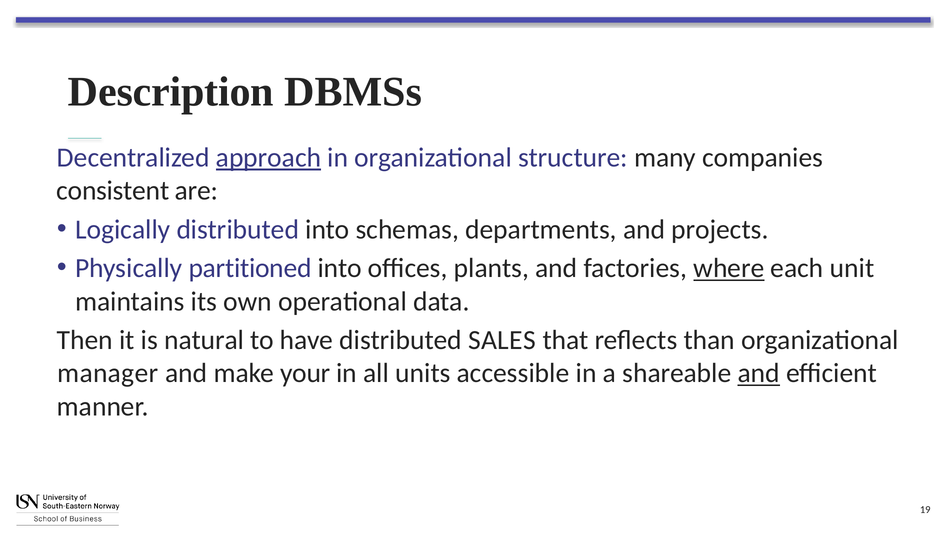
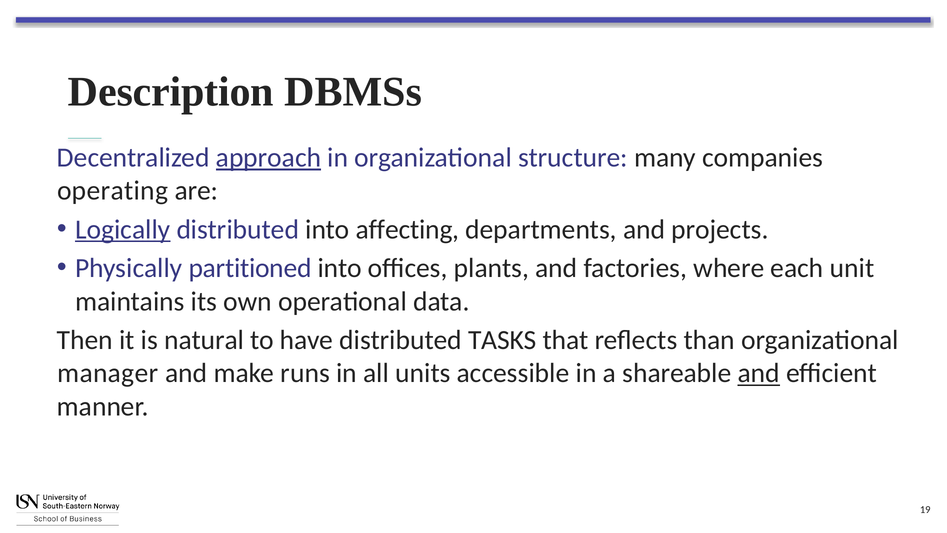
consistent: consistent -> operating (113, 191)
Logically underline: none -> present (123, 229)
schemas: schemas -> affecting (407, 229)
where underline: present -> none (729, 268)
SALES: SALES -> TASKS (502, 340)
your: your -> runs (305, 373)
